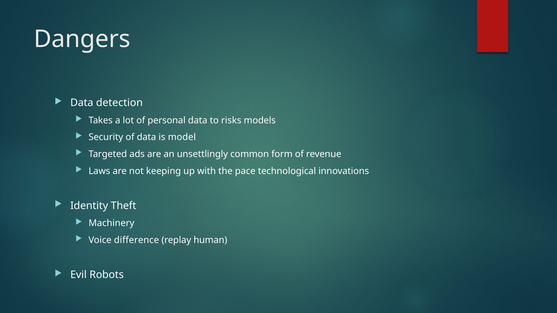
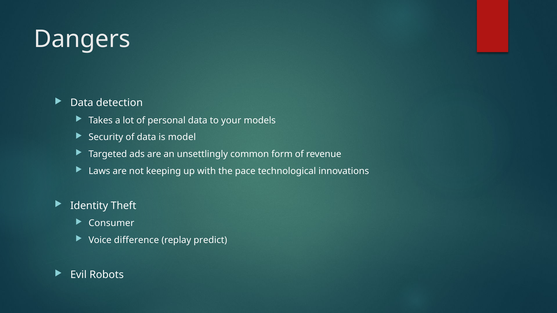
risks: risks -> your (231, 120)
Machinery: Machinery -> Consumer (111, 223)
human: human -> predict (210, 240)
